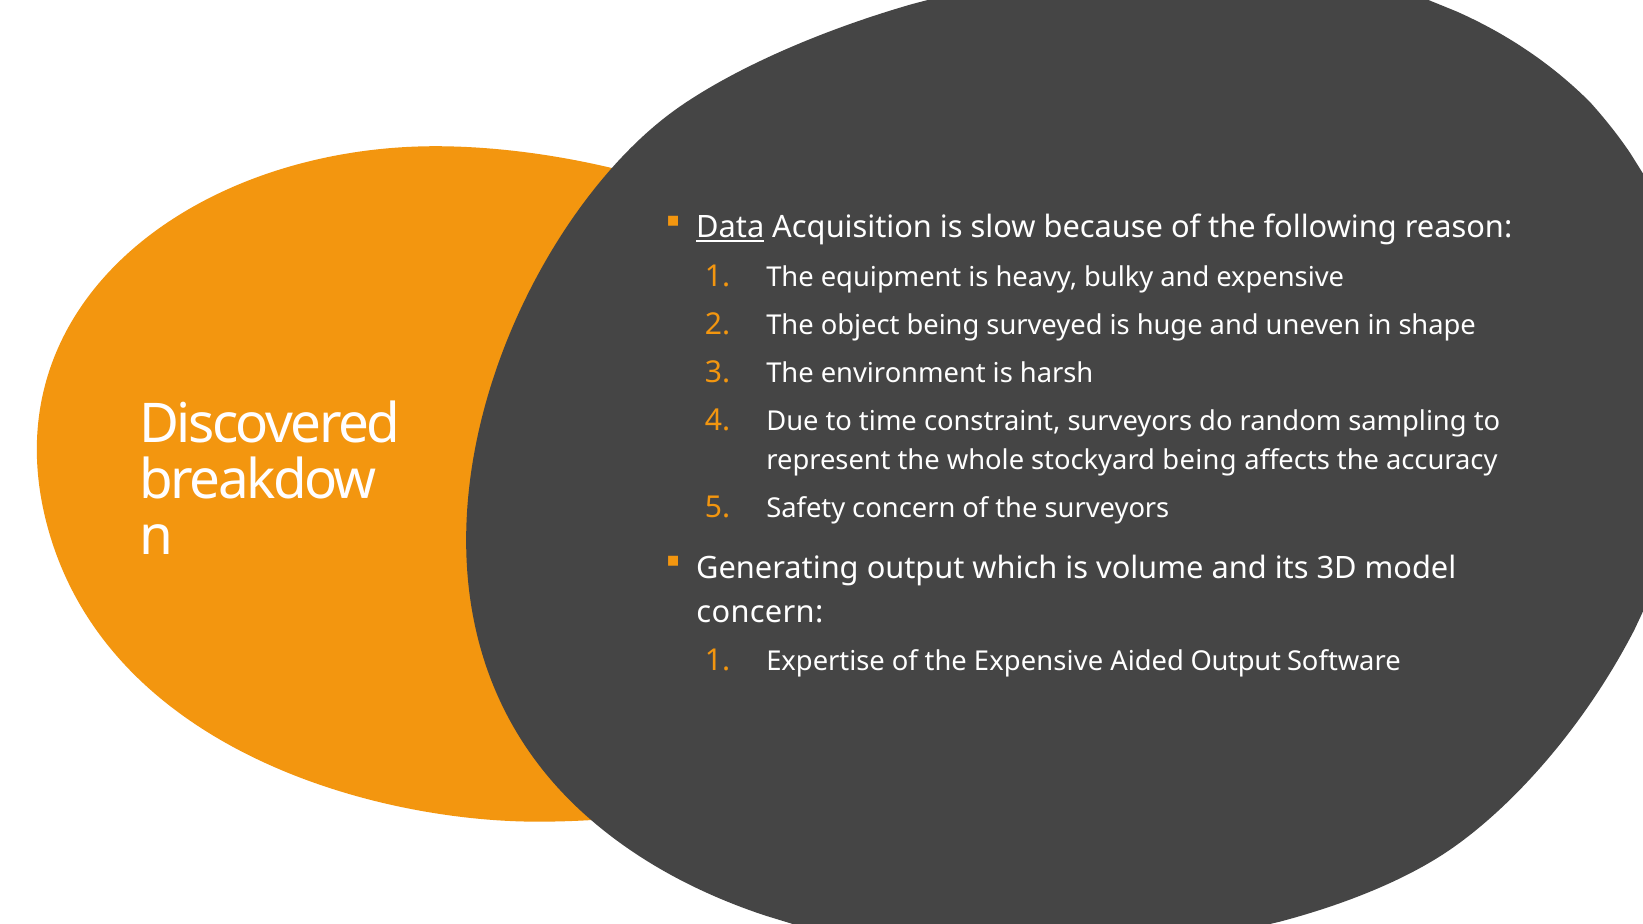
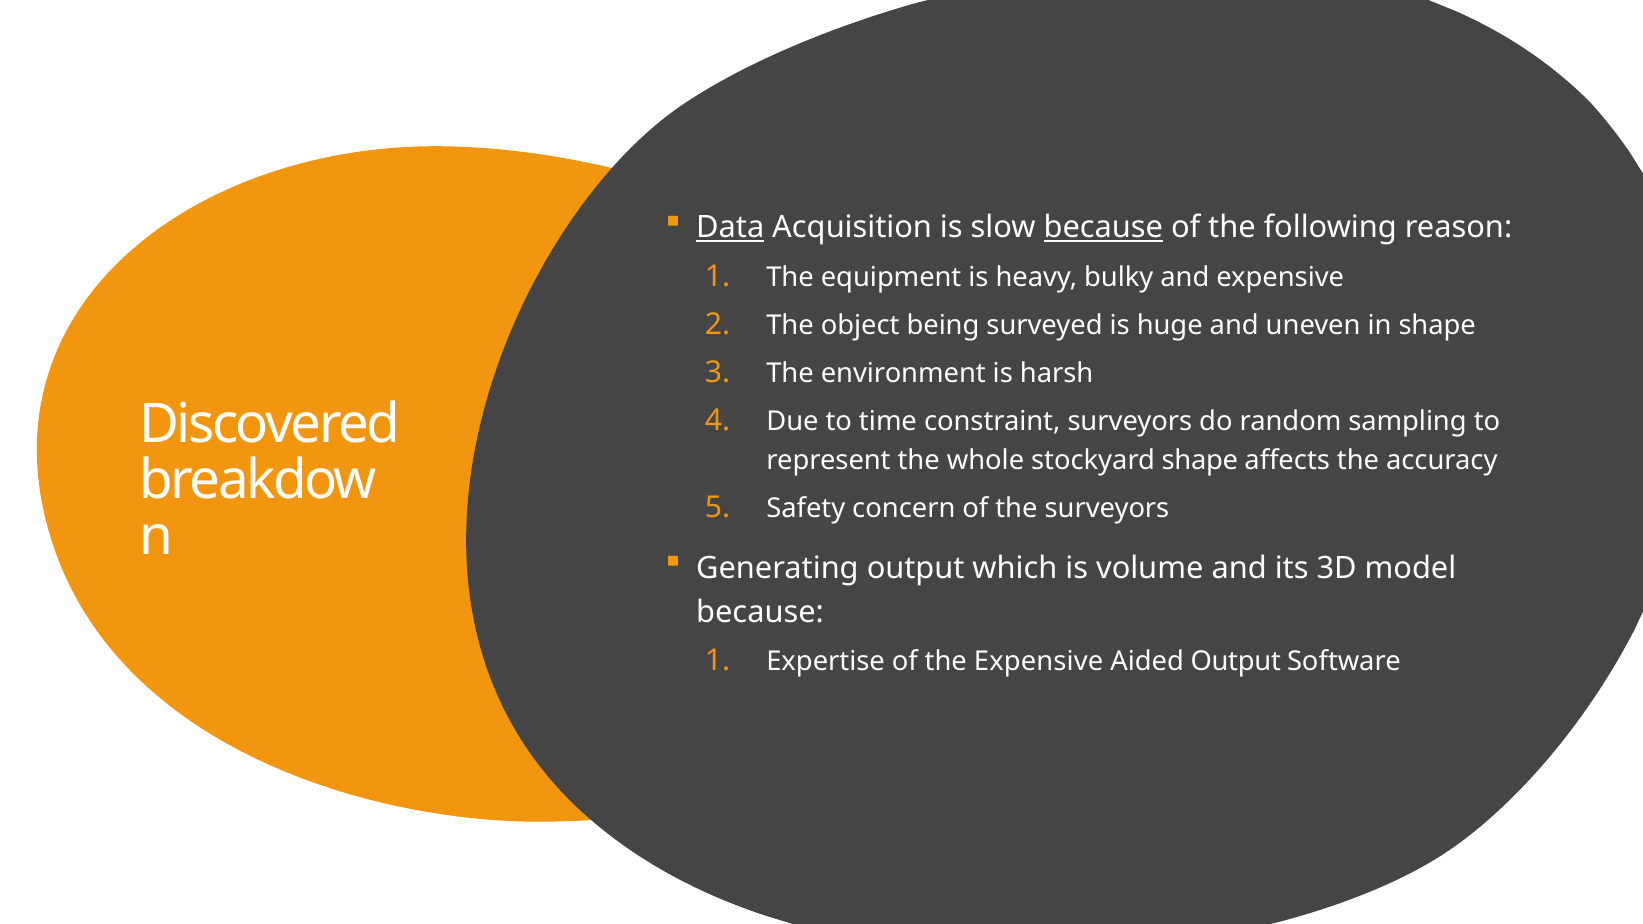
because underline: none -> present (1103, 228)
stockyard being: being -> shape (1200, 460)
concern: concern -> because (760, 612)
